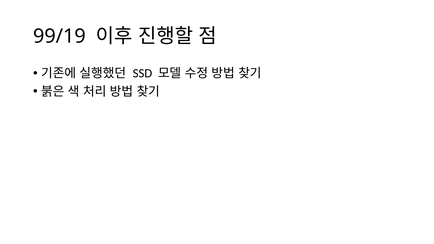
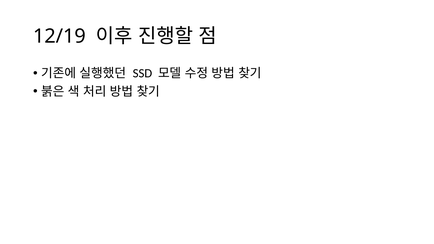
99/19: 99/19 -> 12/19 (60, 36)
